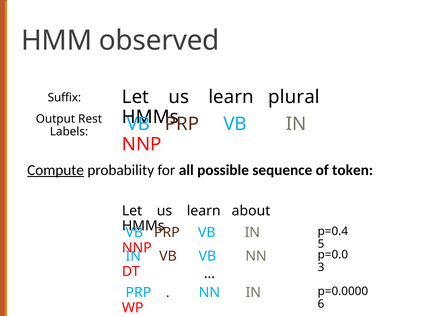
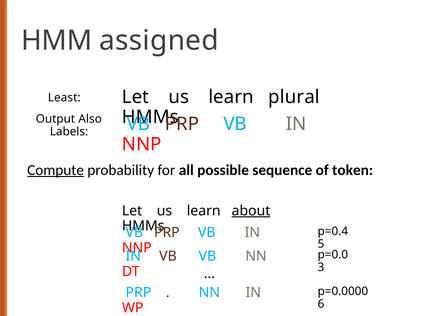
observed: observed -> assigned (159, 40)
Suffix: Suffix -> Least (64, 97)
Rest: Rest -> Also (90, 119)
about underline: none -> present (251, 211)
